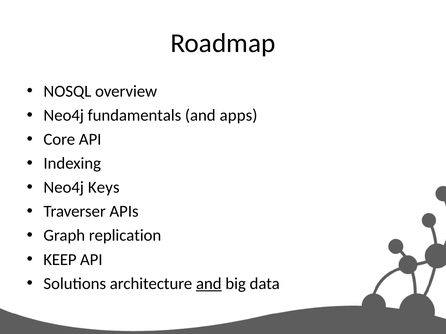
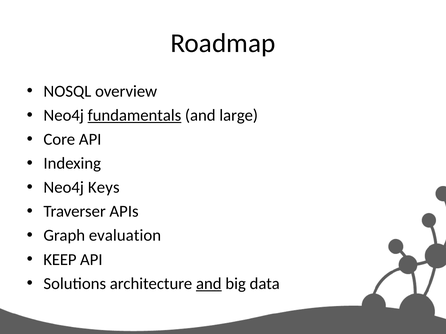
fundamentals underline: none -> present (134, 116)
apps: apps -> large (239, 116)
replication: replication -> evaluation (125, 236)
